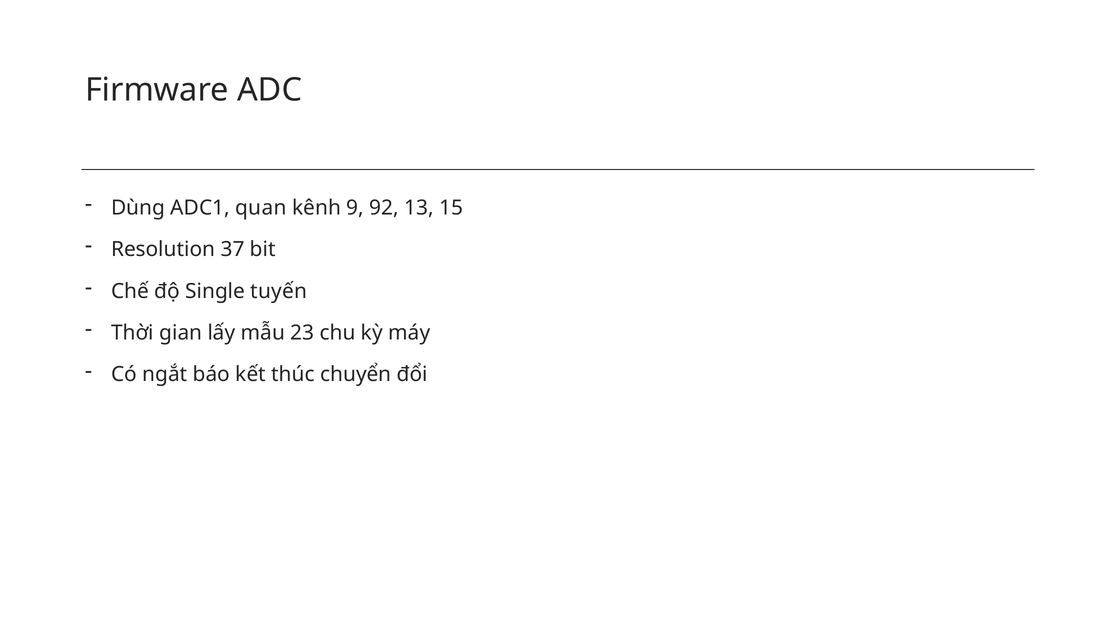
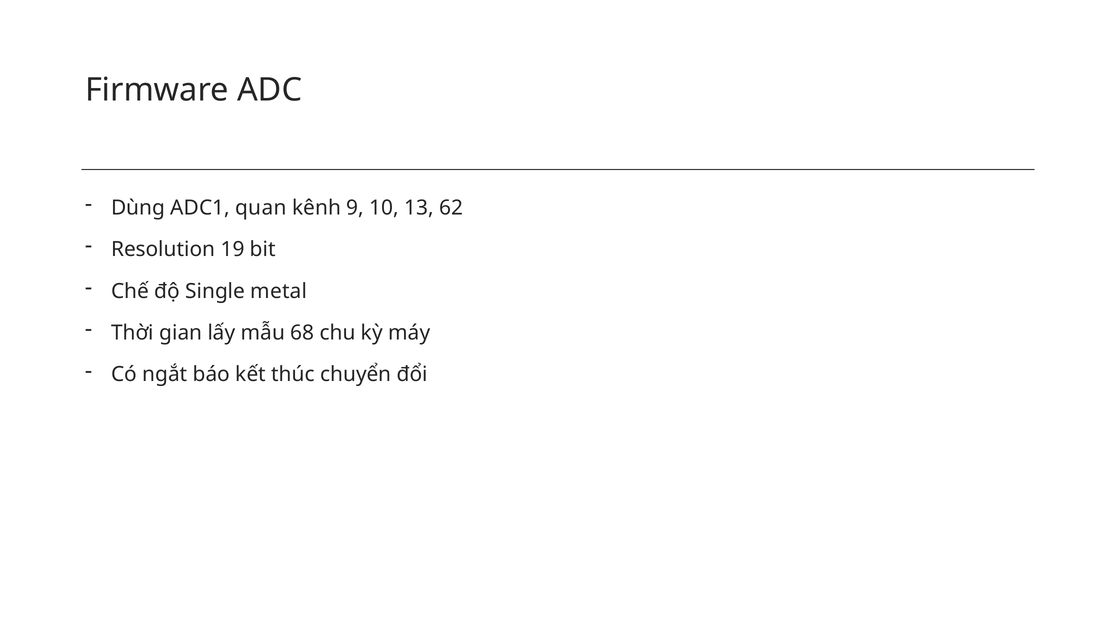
92: 92 -> 10 (384, 208)
15: 15 -> 62 (451, 208)
37: 37 -> 19 (233, 250)
tuyến: tuyến -> metal (279, 291)
23: 23 -> 68 (302, 333)
